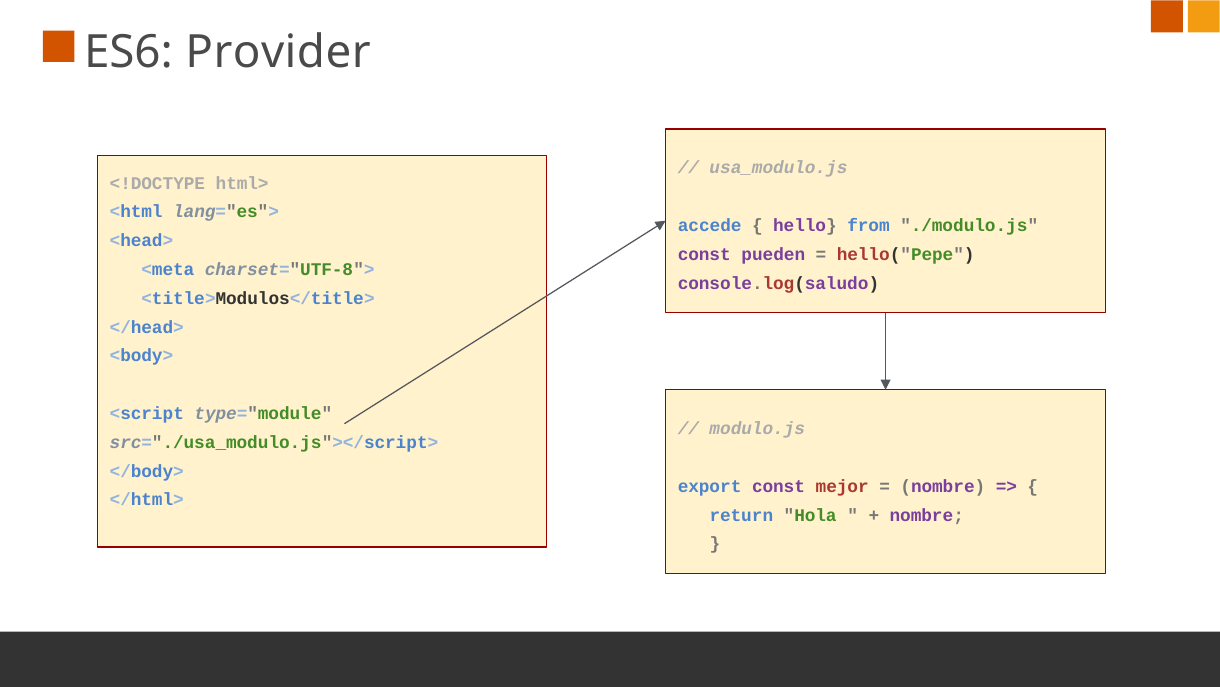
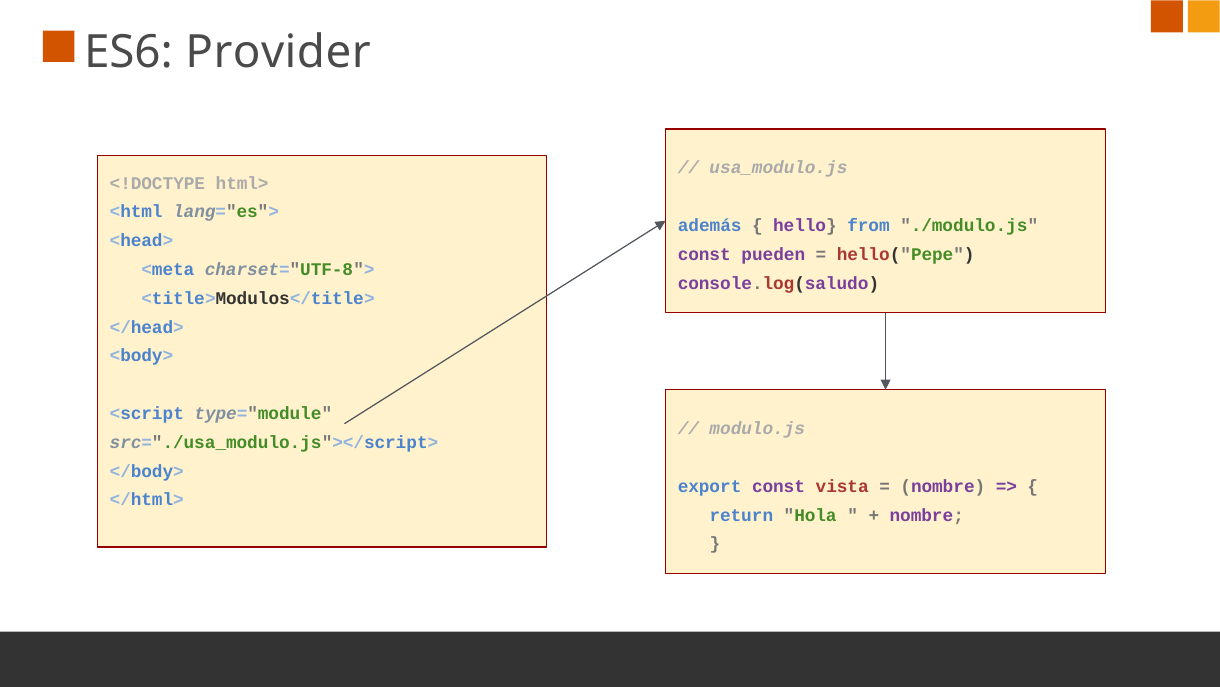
accede: accede -> además (710, 225)
mejor: mejor -> vista (842, 486)
